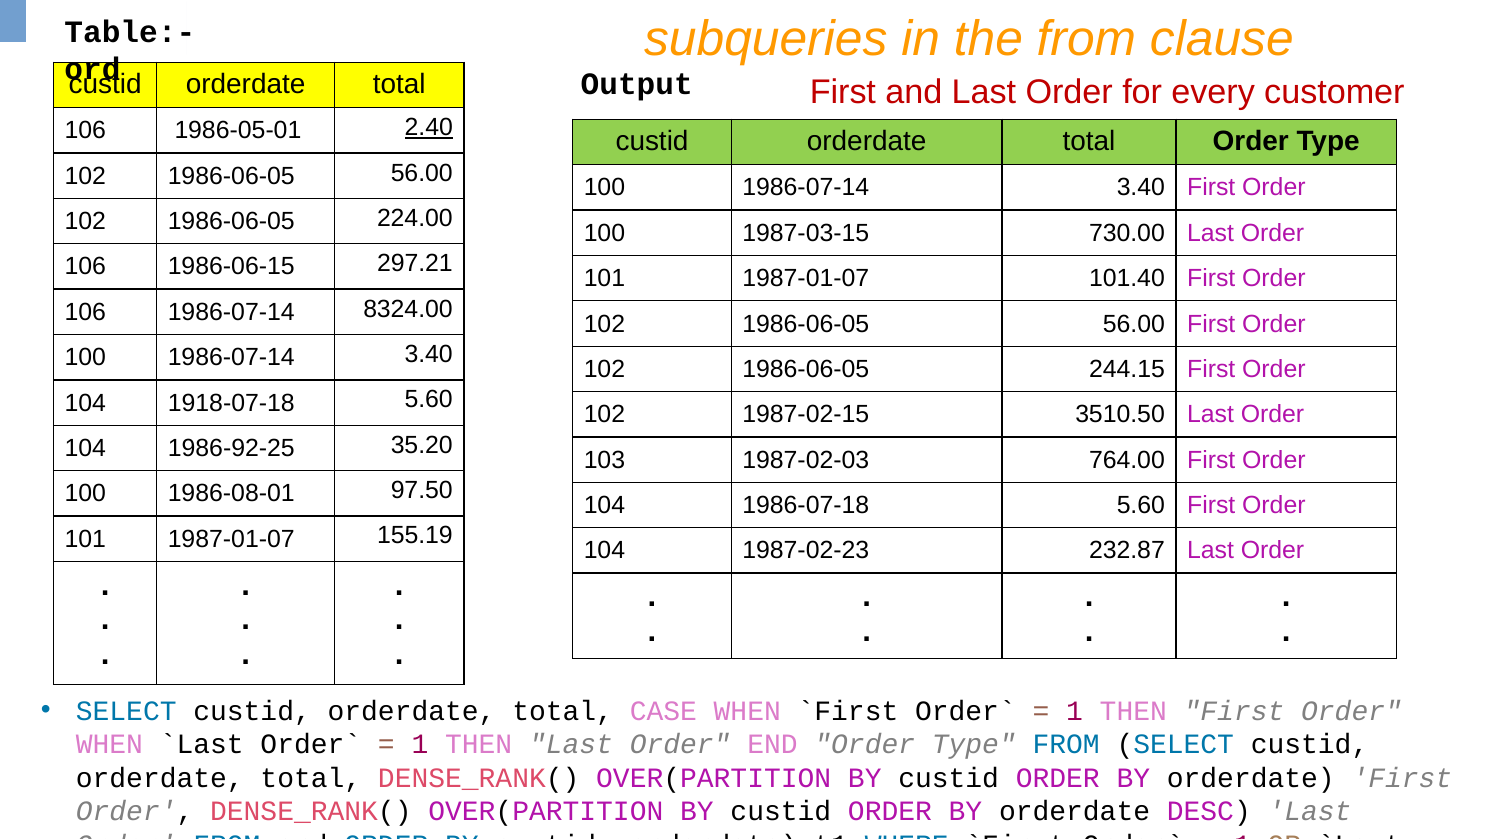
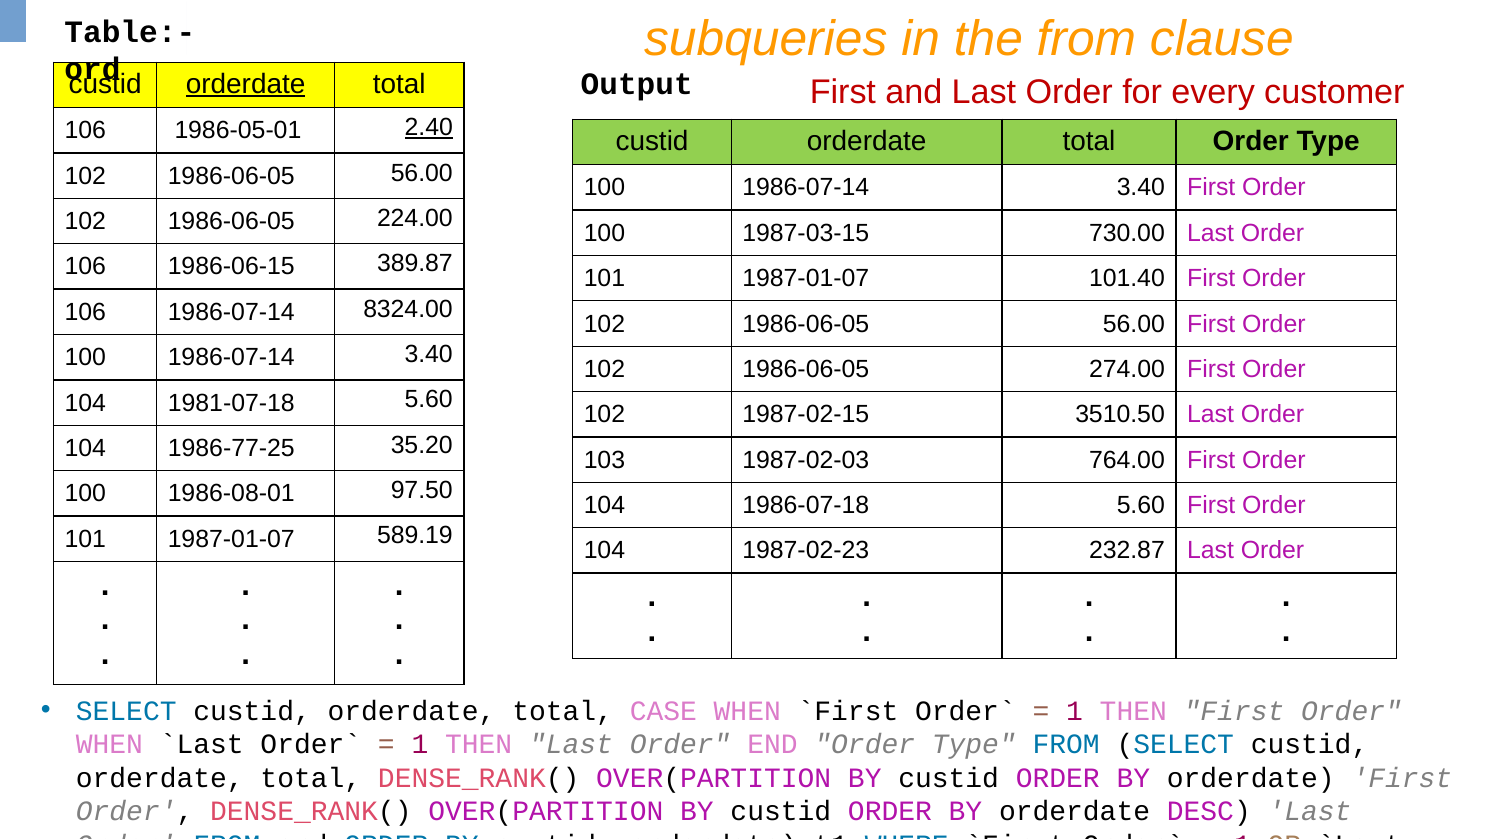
orderdate underline: none -> present (246, 84)
297.21: 297.21 -> 389.87 (415, 264)
244.15: 244.15 -> 274.00 (1127, 369)
1918-07-18: 1918-07-18 -> 1981-07-18 (231, 403)
1986-92-25: 1986-92-25 -> 1986-77-25 (231, 448)
155.19: 155.19 -> 589.19 (415, 536)
